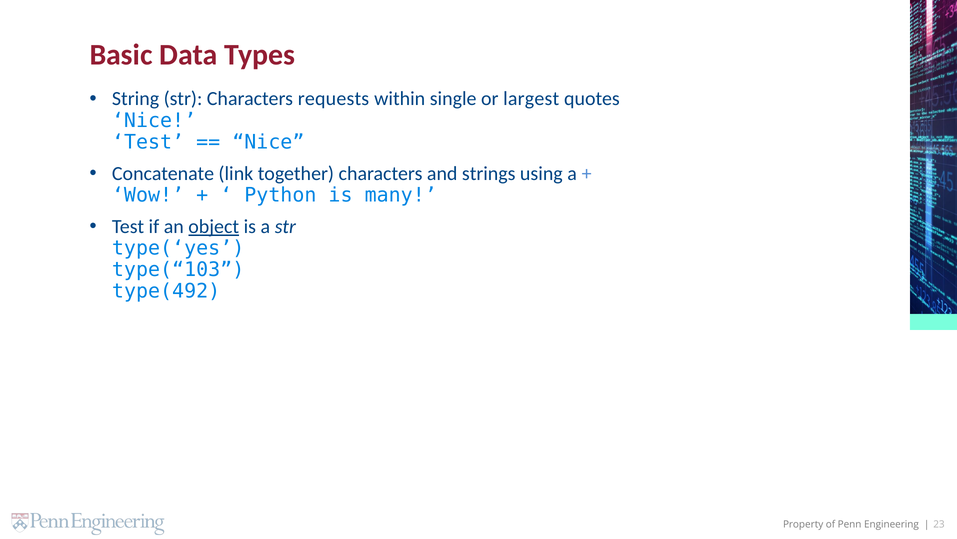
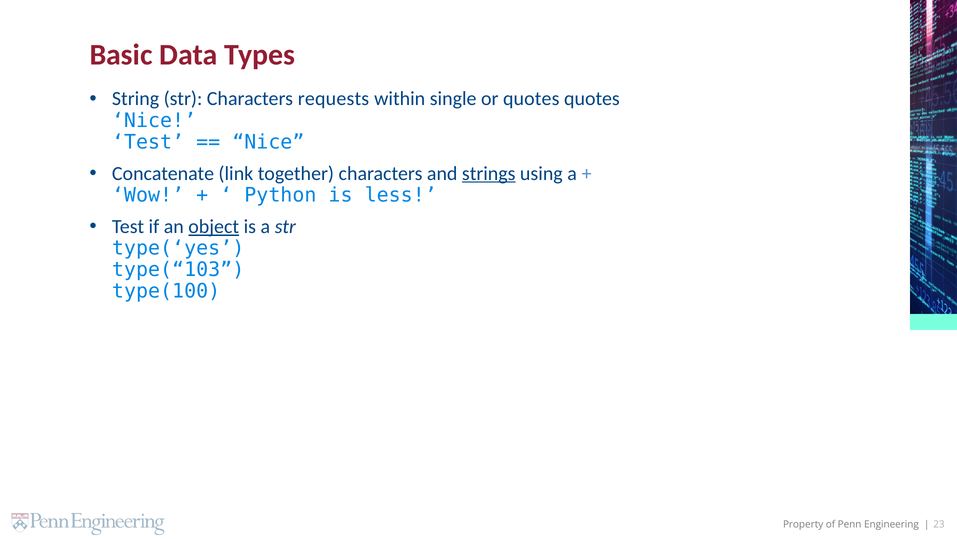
or largest: largest -> quotes (531, 99)
strings underline: none -> present (489, 173)
many: many -> less (401, 195)
type(492: type(492 -> type(100 (166, 291)
